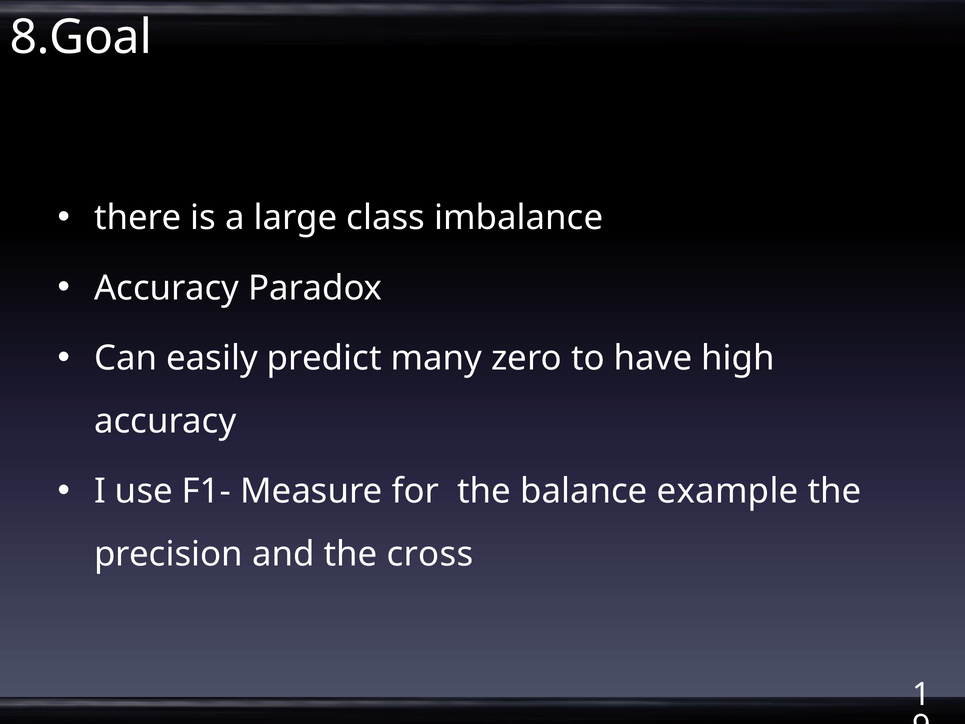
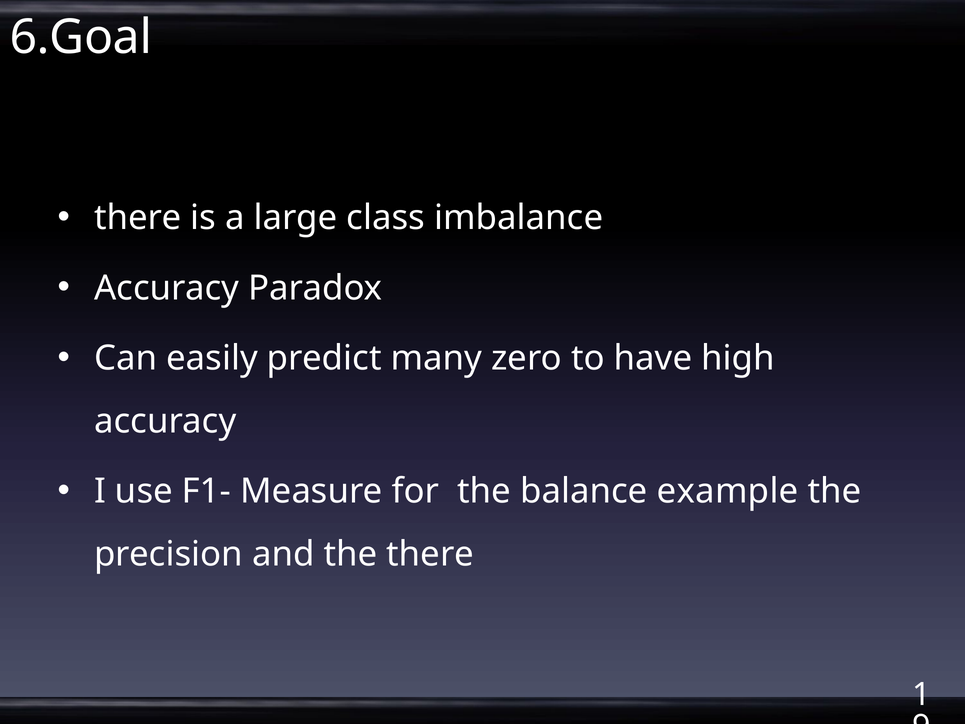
8.Goal: 8.Goal -> 6.Goal (81, 37)
the cross: cross -> there (430, 554)
